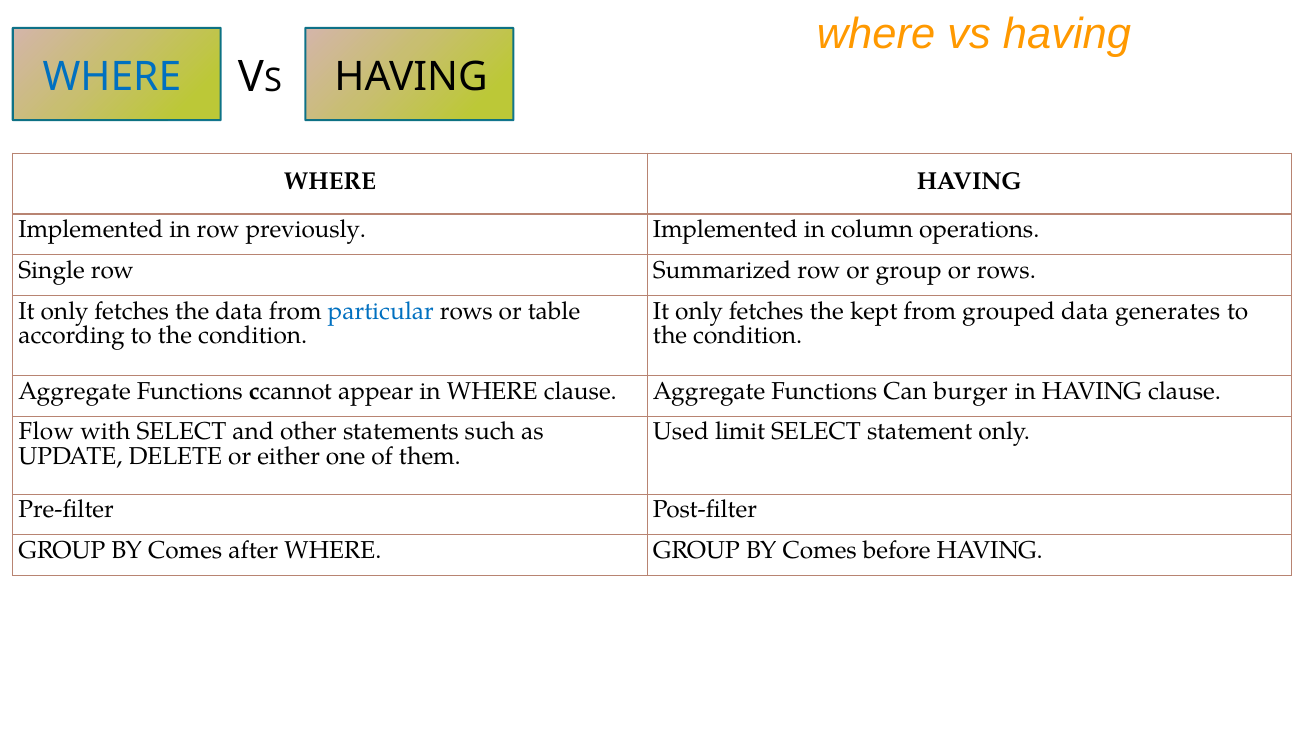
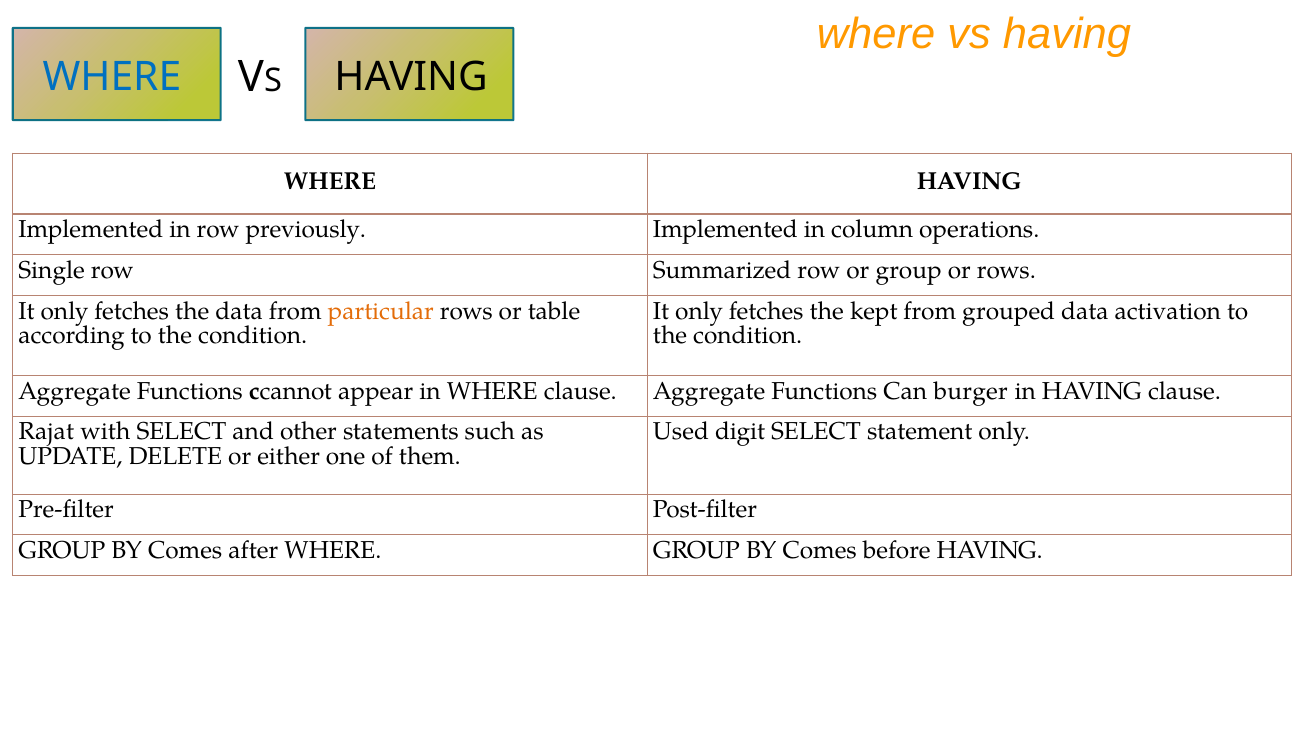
particular colour: blue -> orange (381, 311)
generates: generates -> activation (1168, 311)
Flow: Flow -> Rajat (46, 432)
limit: limit -> digit (740, 432)
